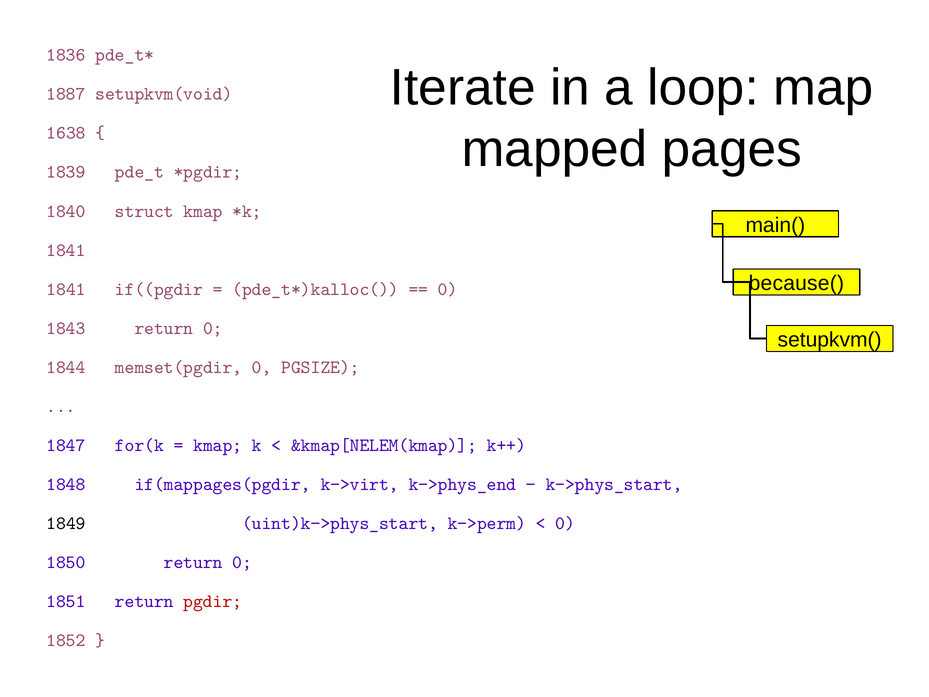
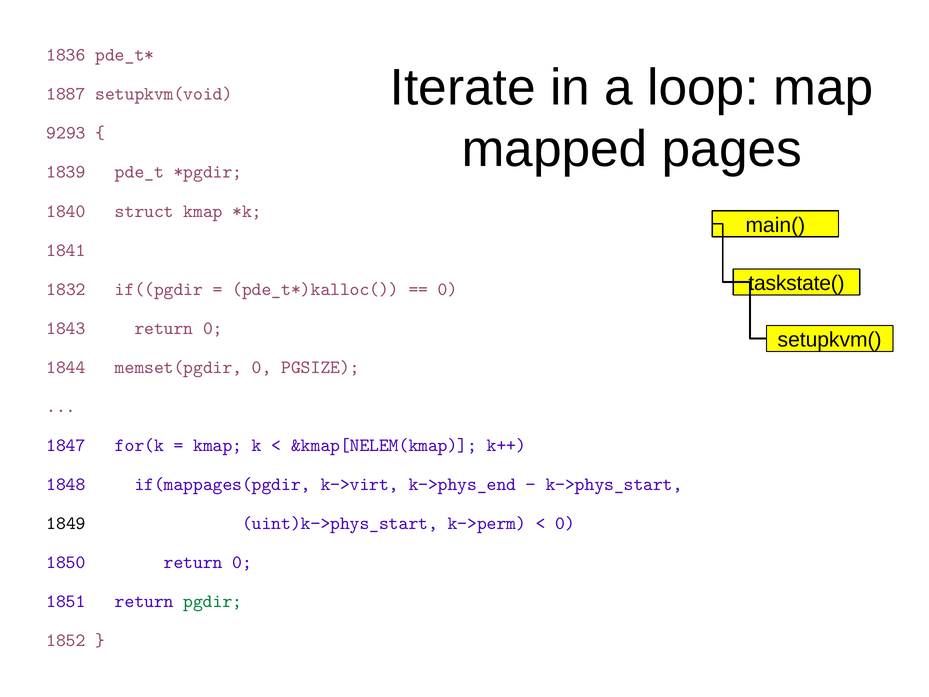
1638: 1638 -> 9293 (66, 133)
because(: because( -> taskstate( (797, 283)
1841: 1841 -> 1832 (66, 289)
pgdir colour: red -> green (213, 601)
